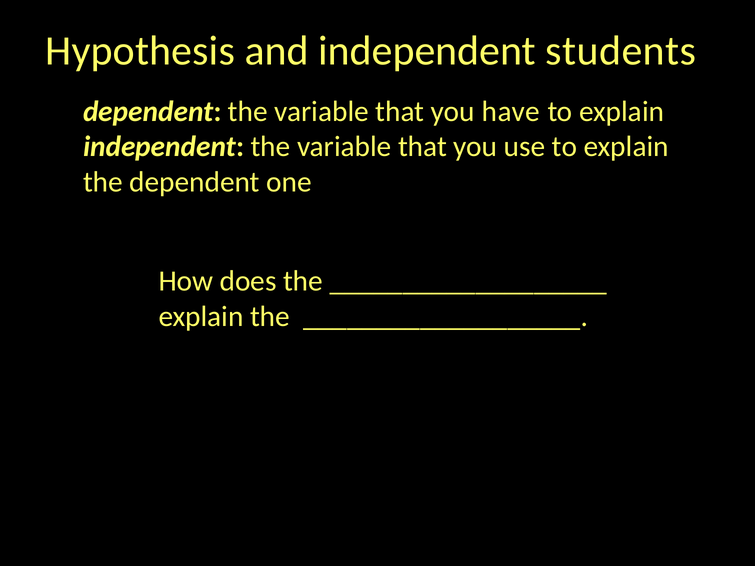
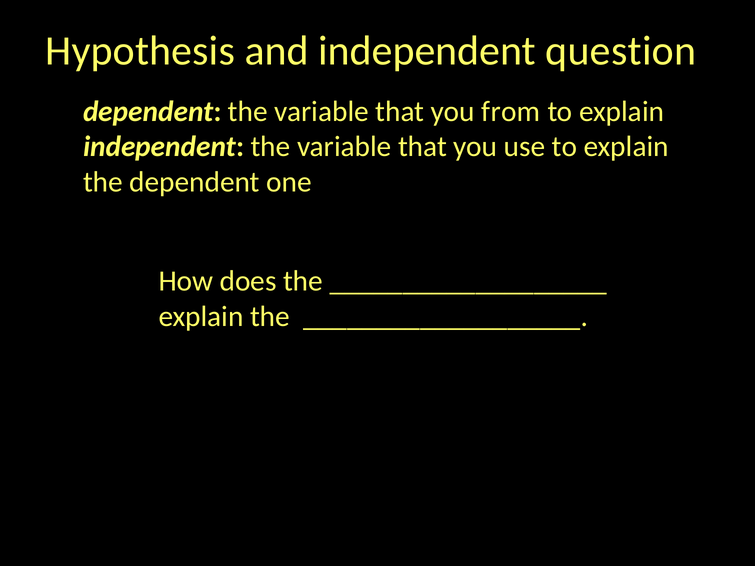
students: students -> question (621, 51)
have: have -> from (511, 112)
